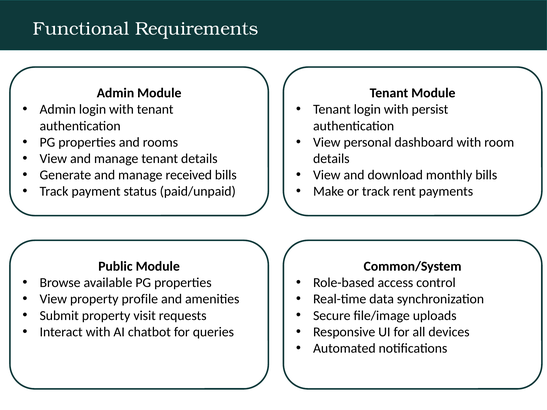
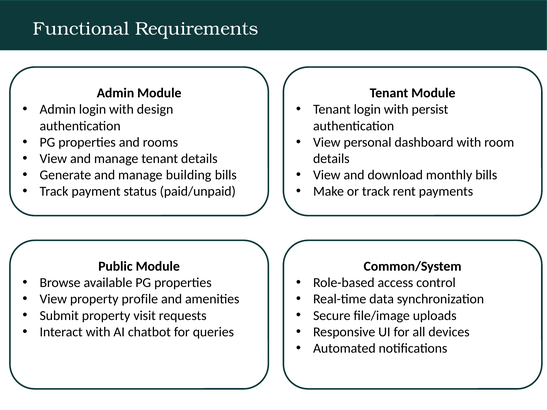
with tenant: tenant -> design (155, 110)
received: received -> building (189, 175)
